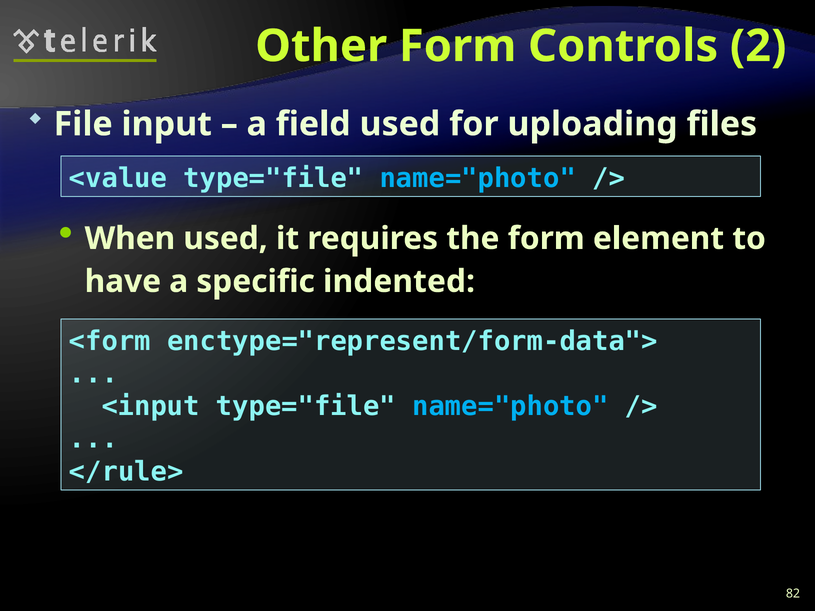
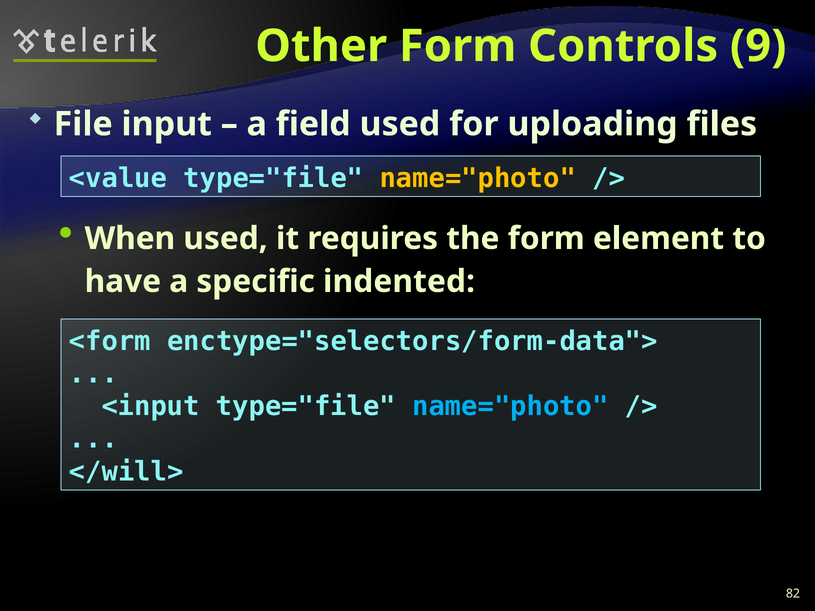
2: 2 -> 9 (758, 46)
name="photo colour: light blue -> yellow (478, 178)
enctype="represent/form-data">: enctype="represent/form-data"> -> enctype="selectors/form-data"> (412, 341)
</rule>: </rule> -> </will> (126, 472)
